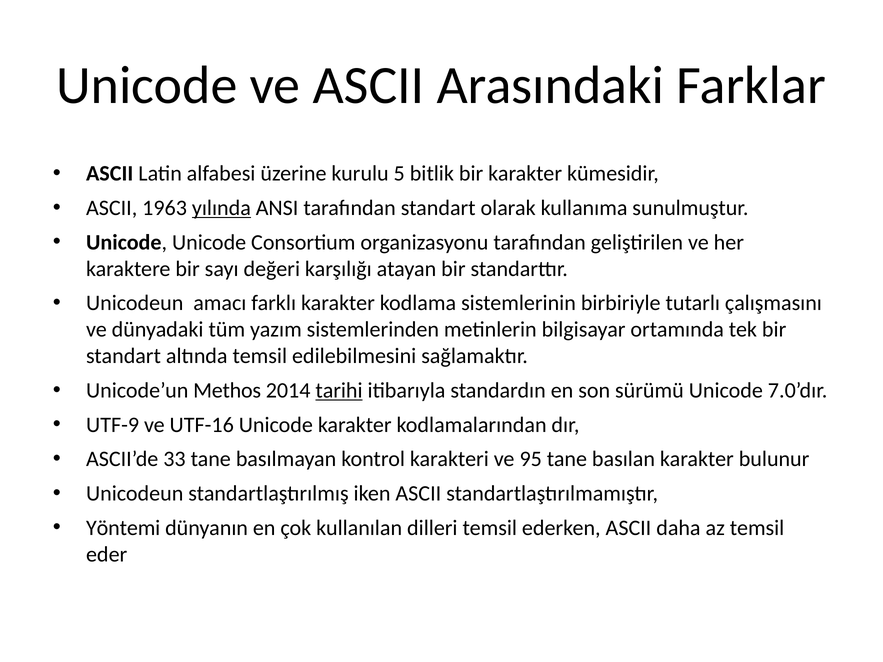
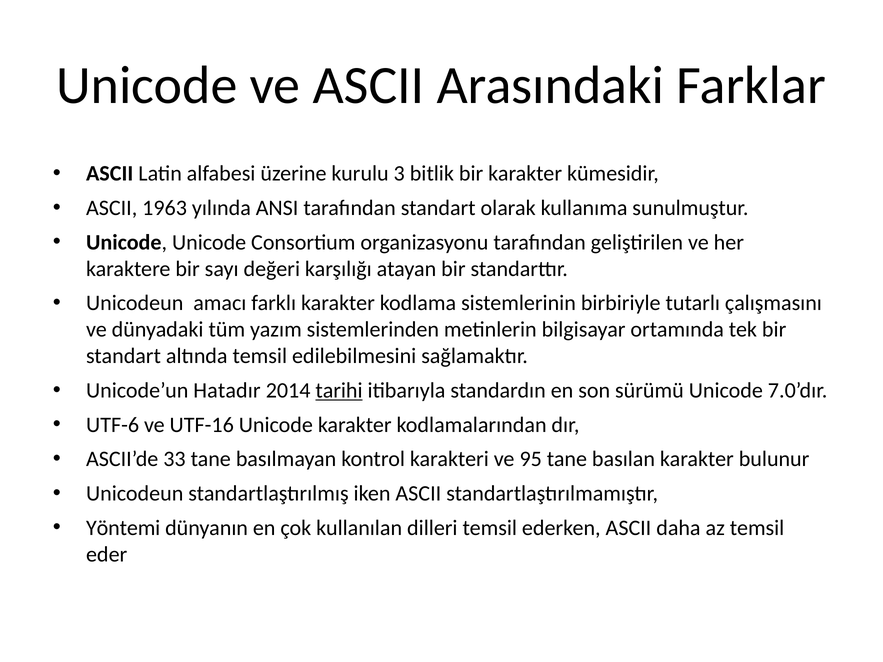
5: 5 -> 3 (399, 174)
yılında underline: present -> none (221, 208)
Methos: Methos -> Hatadır (227, 391)
UTF-9: UTF-9 -> UTF-6 (113, 425)
